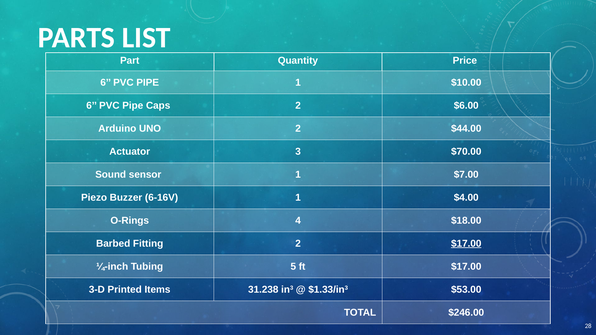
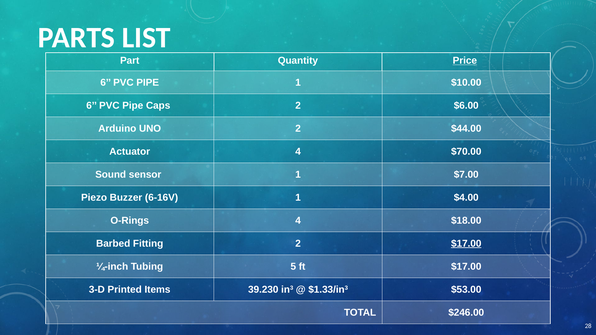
Price underline: none -> present (465, 61)
Actuator 3: 3 -> 4 (298, 152)
31.238: 31.238 -> 39.230 (263, 290)
